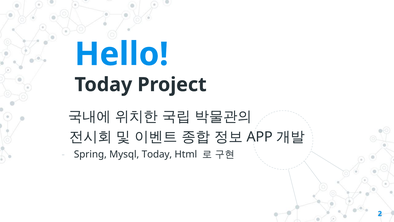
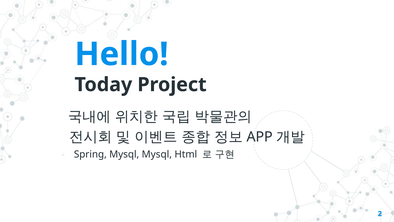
Mysql Today: Today -> Mysql (157, 154)
